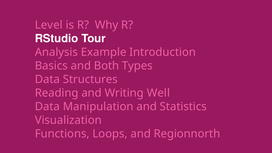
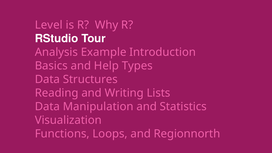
Both: Both -> Help (106, 66)
Well: Well -> Lists (158, 93)
